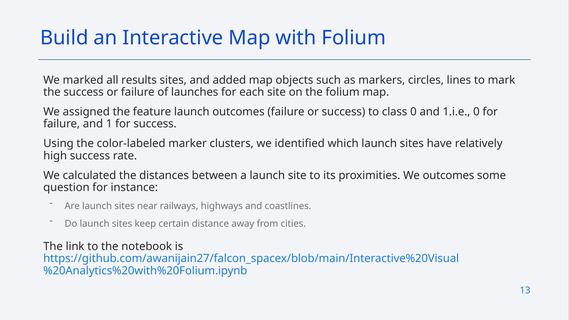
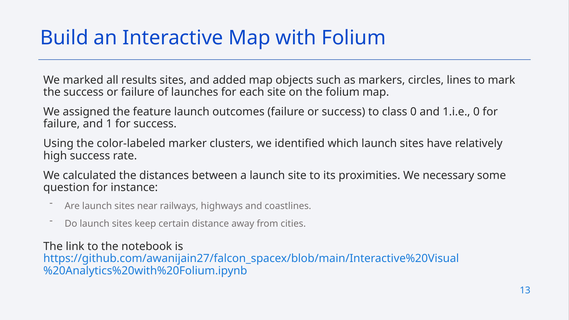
We outcomes: outcomes -> necessary (448, 175)
